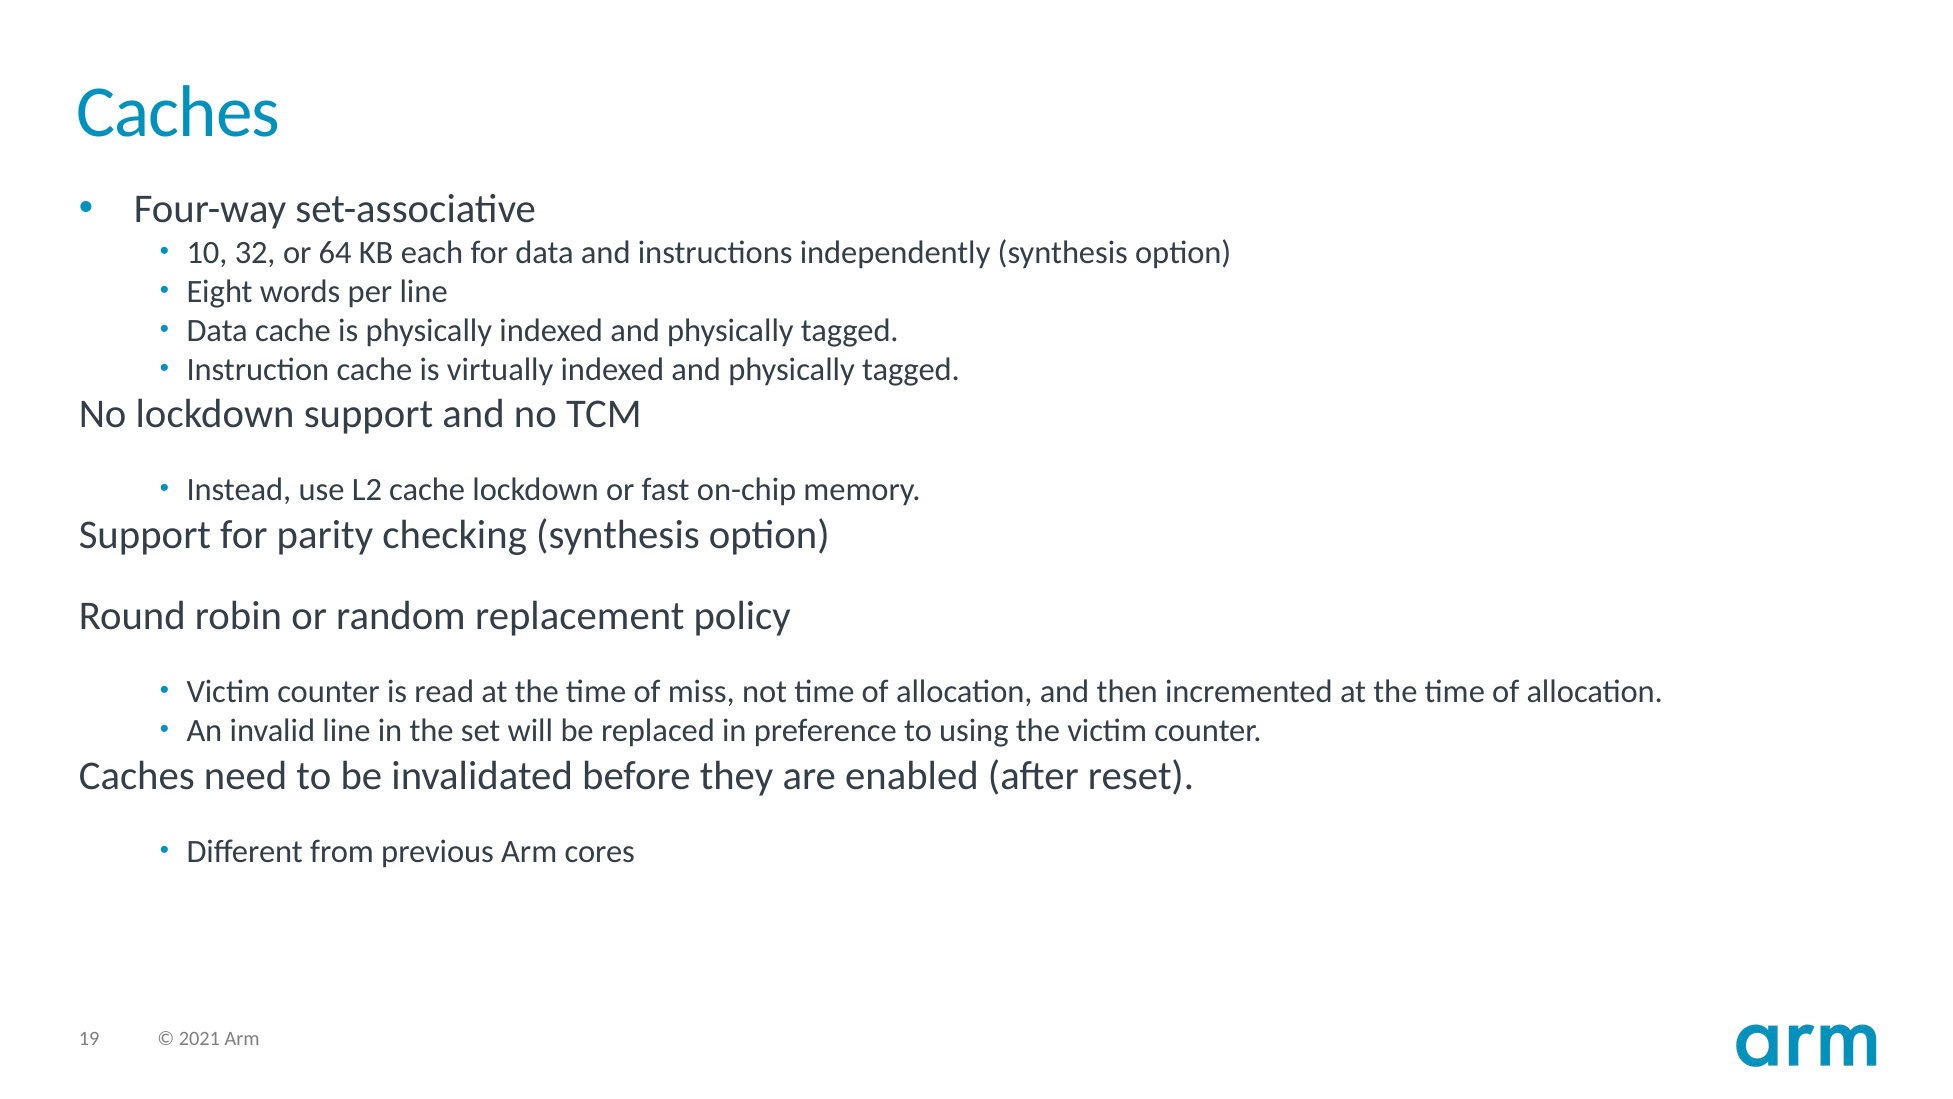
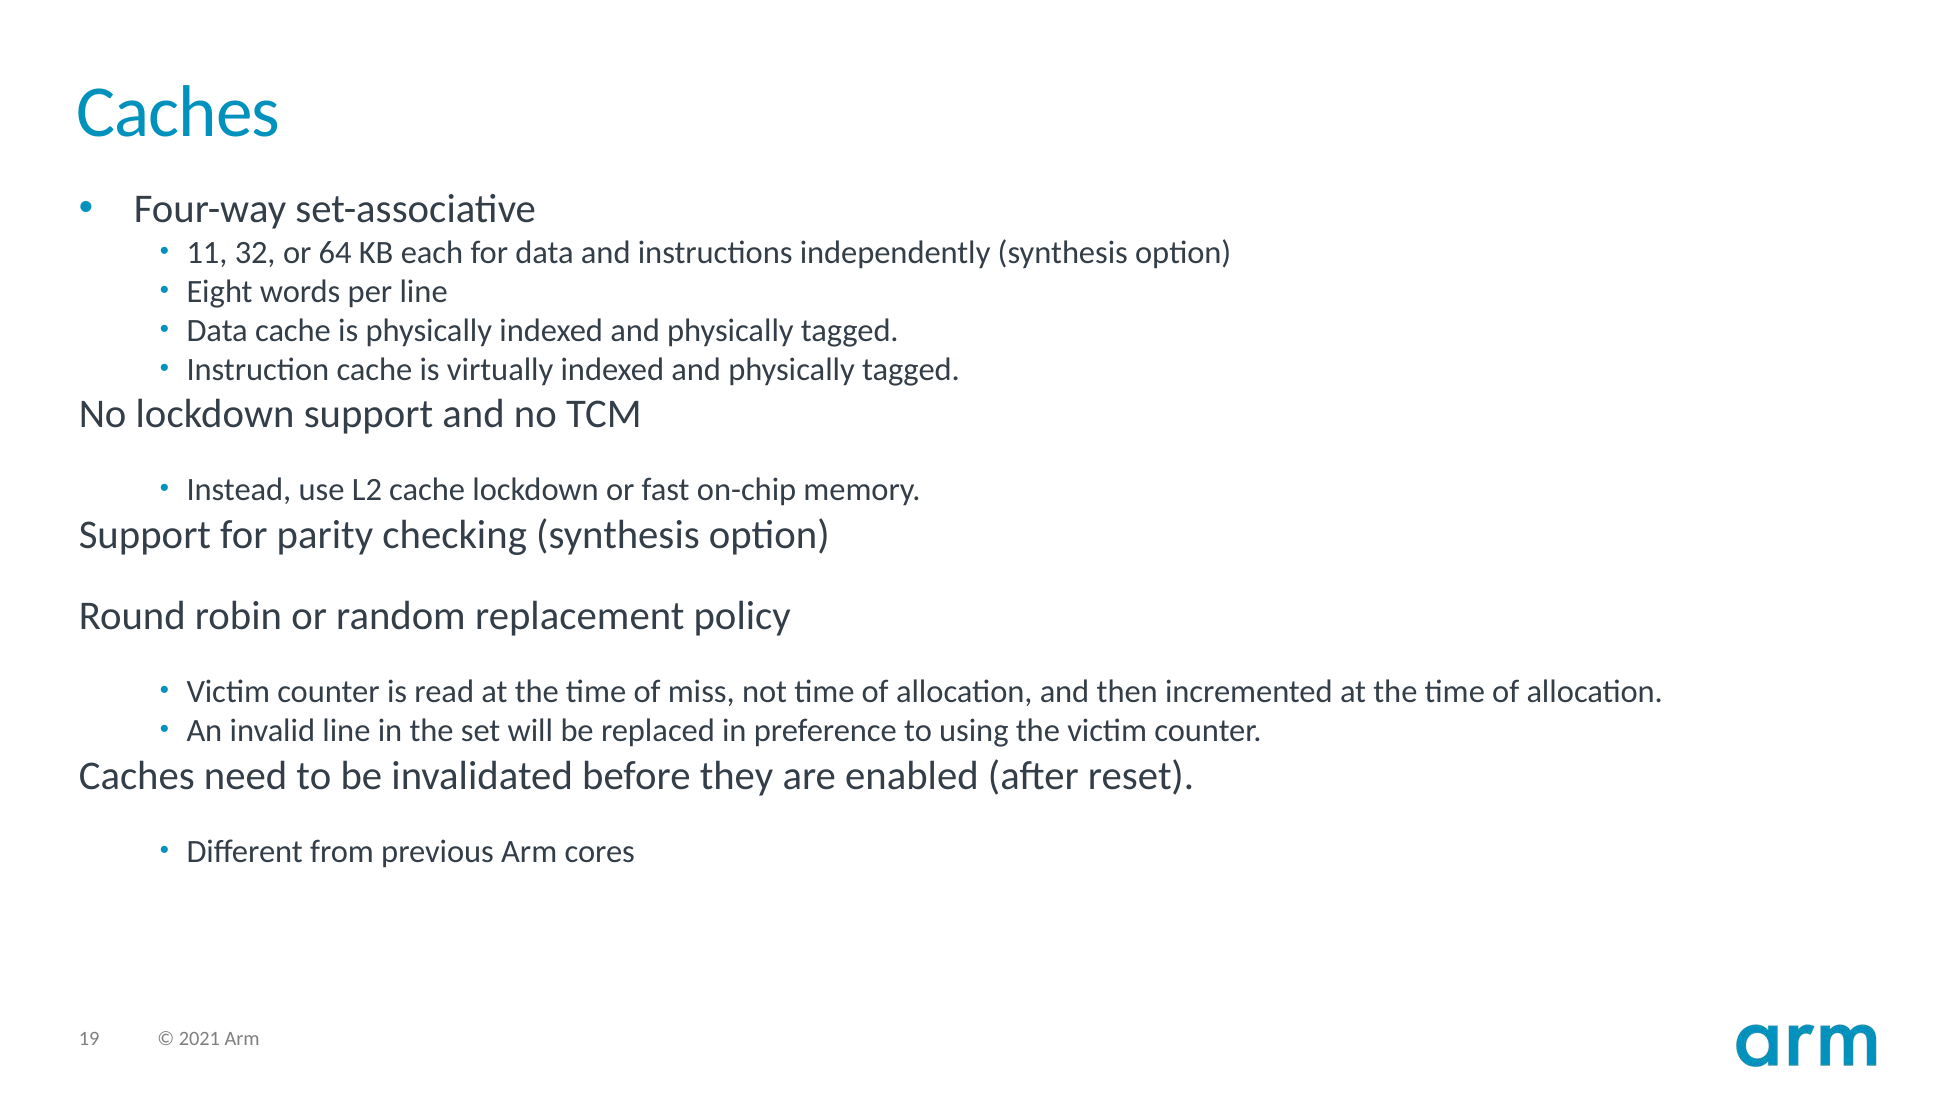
10: 10 -> 11 (207, 252)
